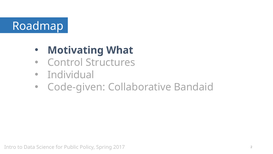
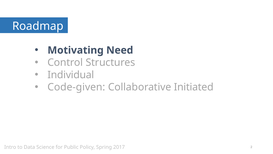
What: What -> Need (120, 50)
Bandaid: Bandaid -> Initiated (194, 87)
